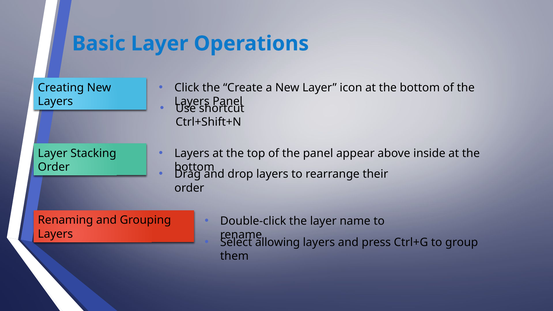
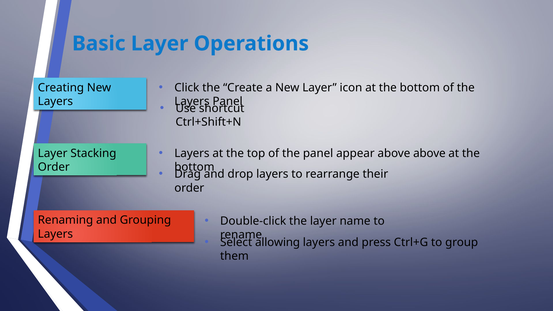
above inside: inside -> above (429, 153)
